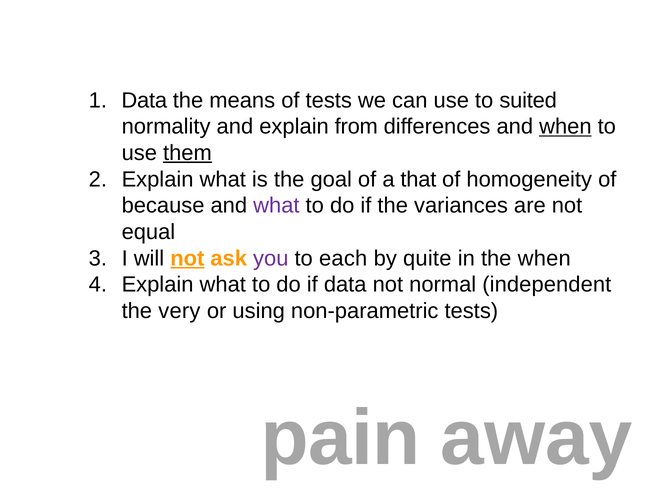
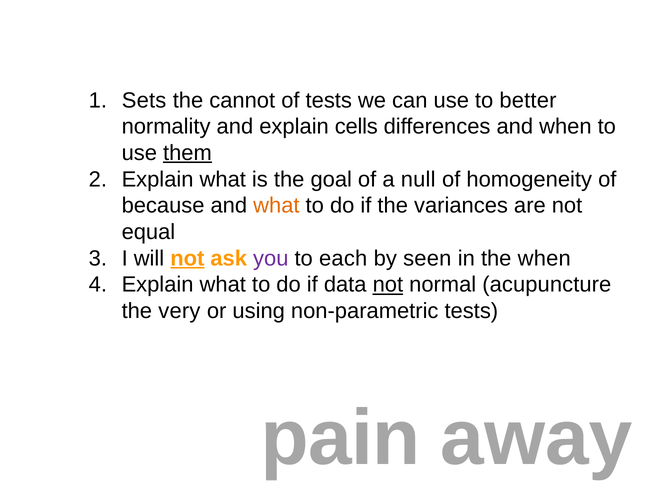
Data: Data -> Sets (144, 100)
means: means -> cannot (242, 100)
suited: suited -> better (528, 100)
from: from -> cells (356, 126)
when underline: present -> none (565, 126)
that: that -> null (418, 179)
what colour: purple -> orange (276, 205)
quite: quite -> seen (427, 258)
not underline: none -> present (388, 284)
independent: independent -> acupuncture (547, 284)
